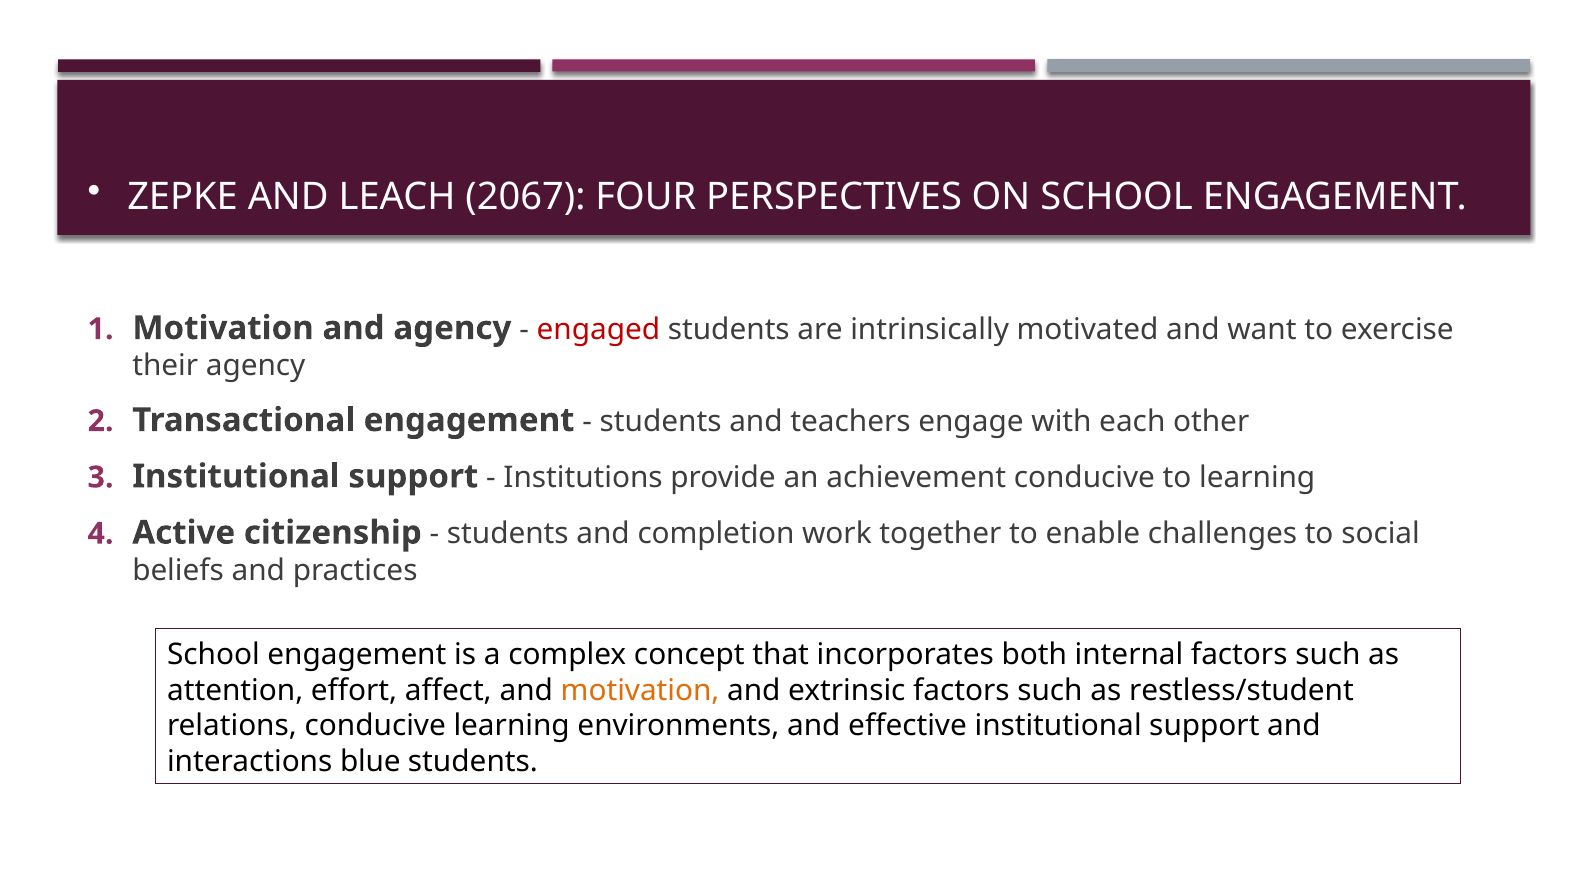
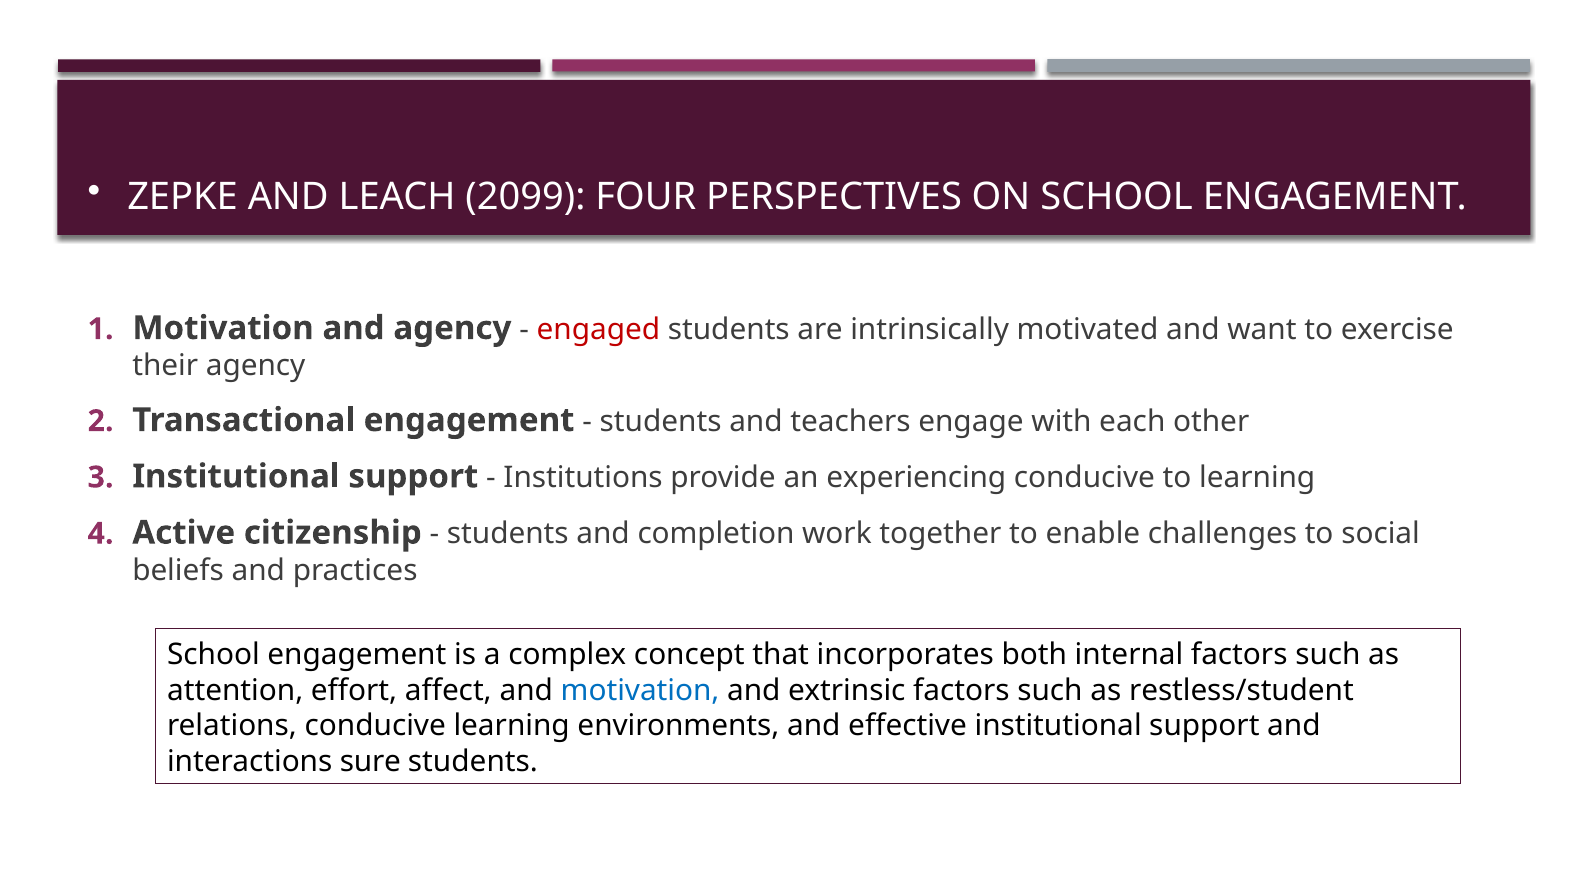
2067: 2067 -> 2099 (525, 197)
achievement: achievement -> experiencing (916, 478)
motivation colour: orange -> blue (640, 691)
blue: blue -> sure (370, 762)
